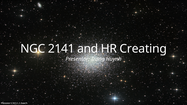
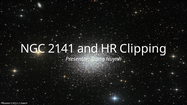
Creating: Creating -> Clipping (143, 49)
